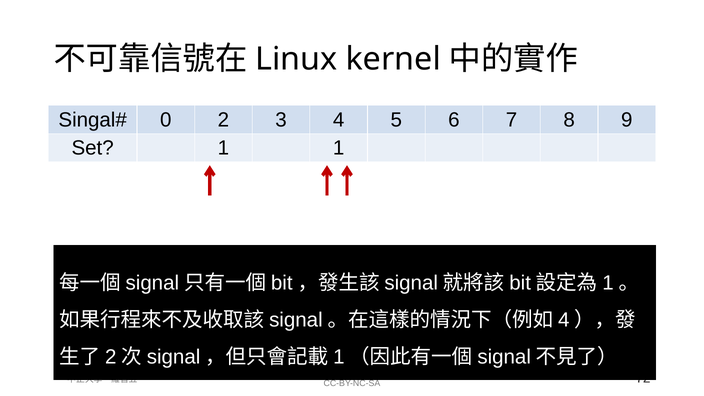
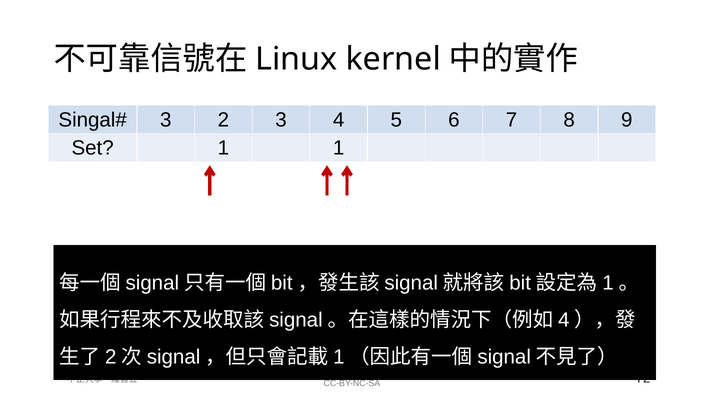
0: 0 -> 3 (166, 120)
